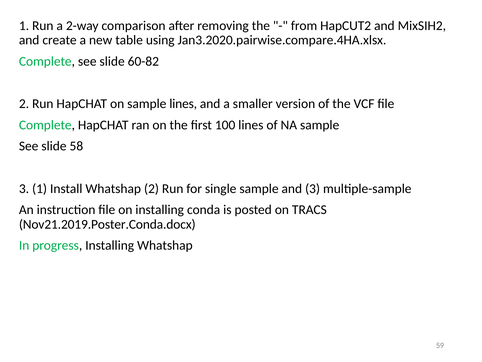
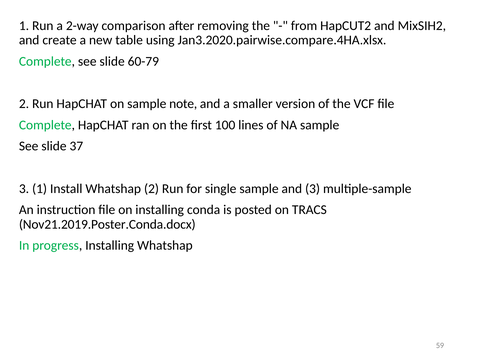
60-82: 60-82 -> 60-79 (143, 61)
sample lines: lines -> note (183, 104)
58: 58 -> 37 (76, 146)
